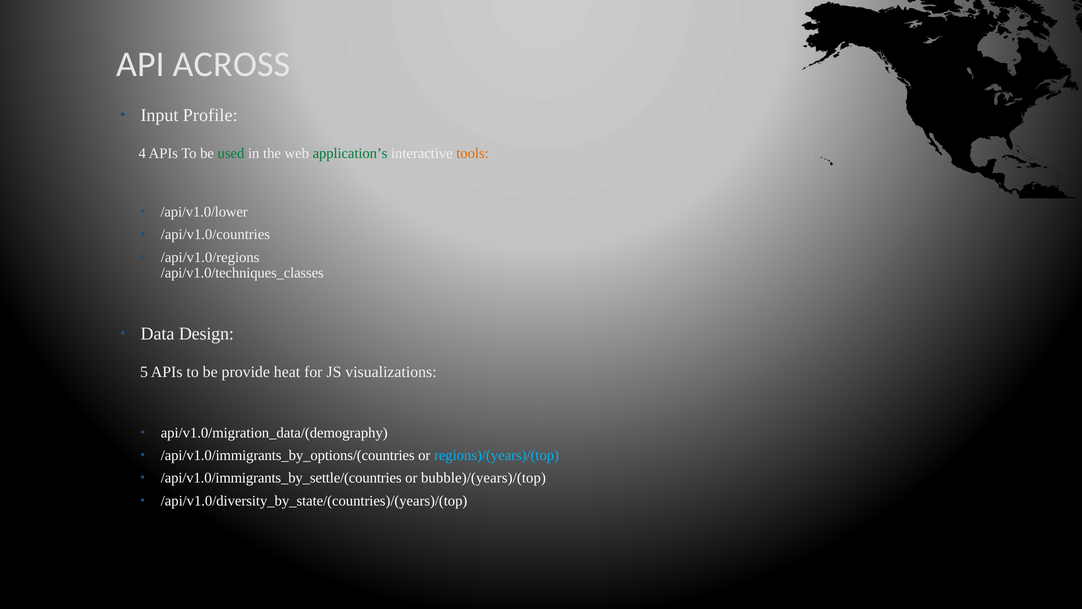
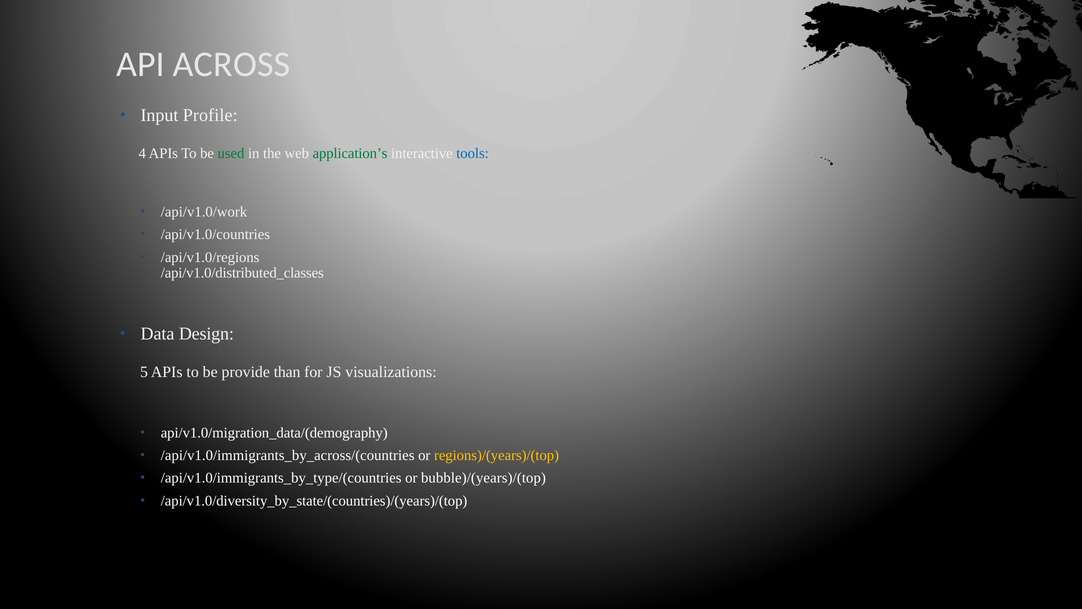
tools colour: orange -> blue (473, 153)
/api/v1.0/lower: /api/v1.0/lower -> /api/v1.0/work (204, 212)
/api/v1.0/techniques_classes: /api/v1.0/techniques_classes -> /api/v1.0/distributed_classes (242, 273)
heat: heat -> than (287, 372)
/api/v1.0/immigrants_by_options/(countries: /api/v1.0/immigrants_by_options/(countries -> /api/v1.0/immigrants_by_across/(countries (288, 455)
regions)/(years)/(top colour: light blue -> yellow (497, 455)
/api/v1.0/immigrants_by_settle/(countries: /api/v1.0/immigrants_by_settle/(countries -> /api/v1.0/immigrants_by_type/(countries (281, 478)
